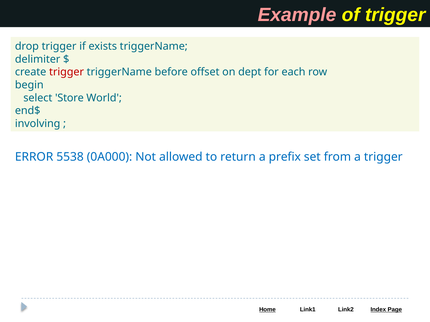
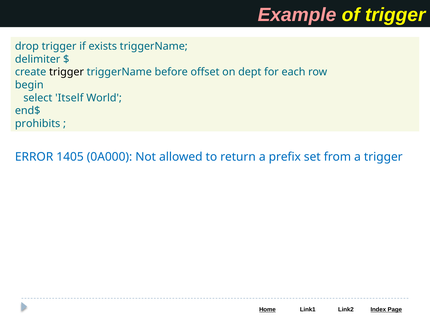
trigger colour: red -> black (67, 72)
Store: Store -> Itself (69, 98)
involving: involving -> prohibits (38, 124)
5538: 5538 -> 1405 (70, 157)
